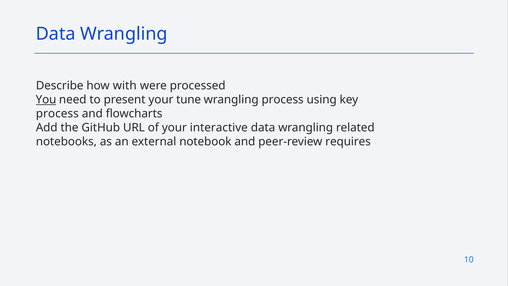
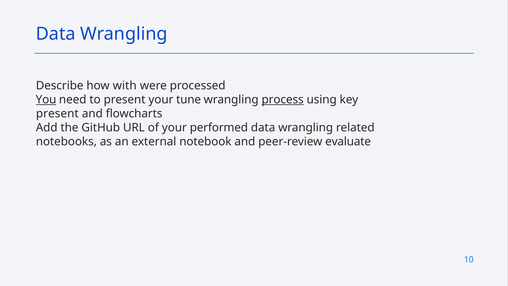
process underline: none -> present (283, 100)
process: process -> present (57, 114)
interactive: interactive -> performed (219, 128)
requires: requires -> evaluate (348, 142)
